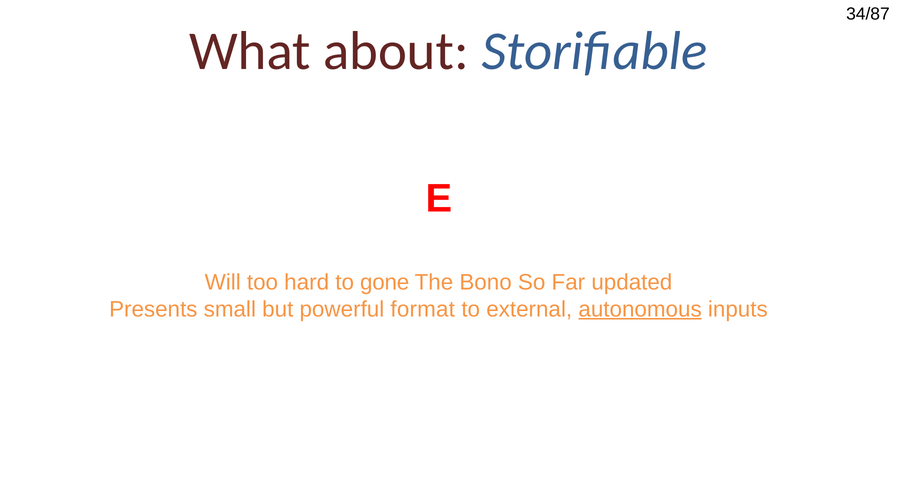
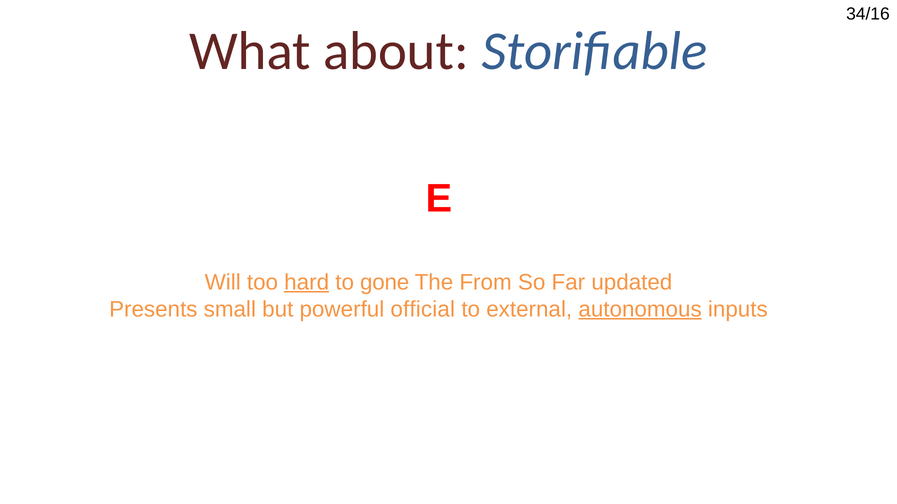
34/87: 34/87 -> 34/16 (868, 14)
hard underline: none -> present (307, 283)
Bono: Bono -> From (486, 283)
format: format -> official (423, 310)
